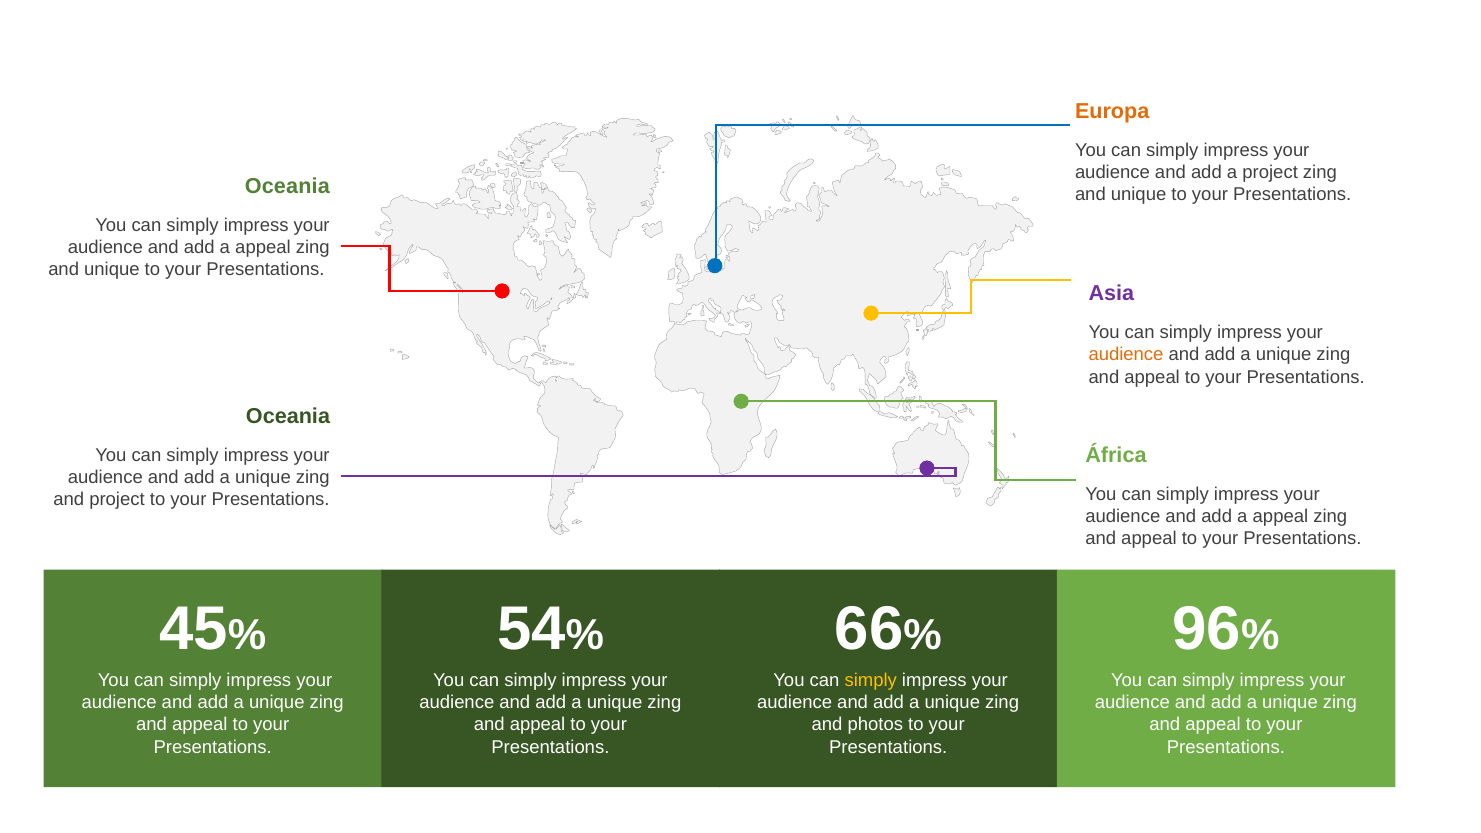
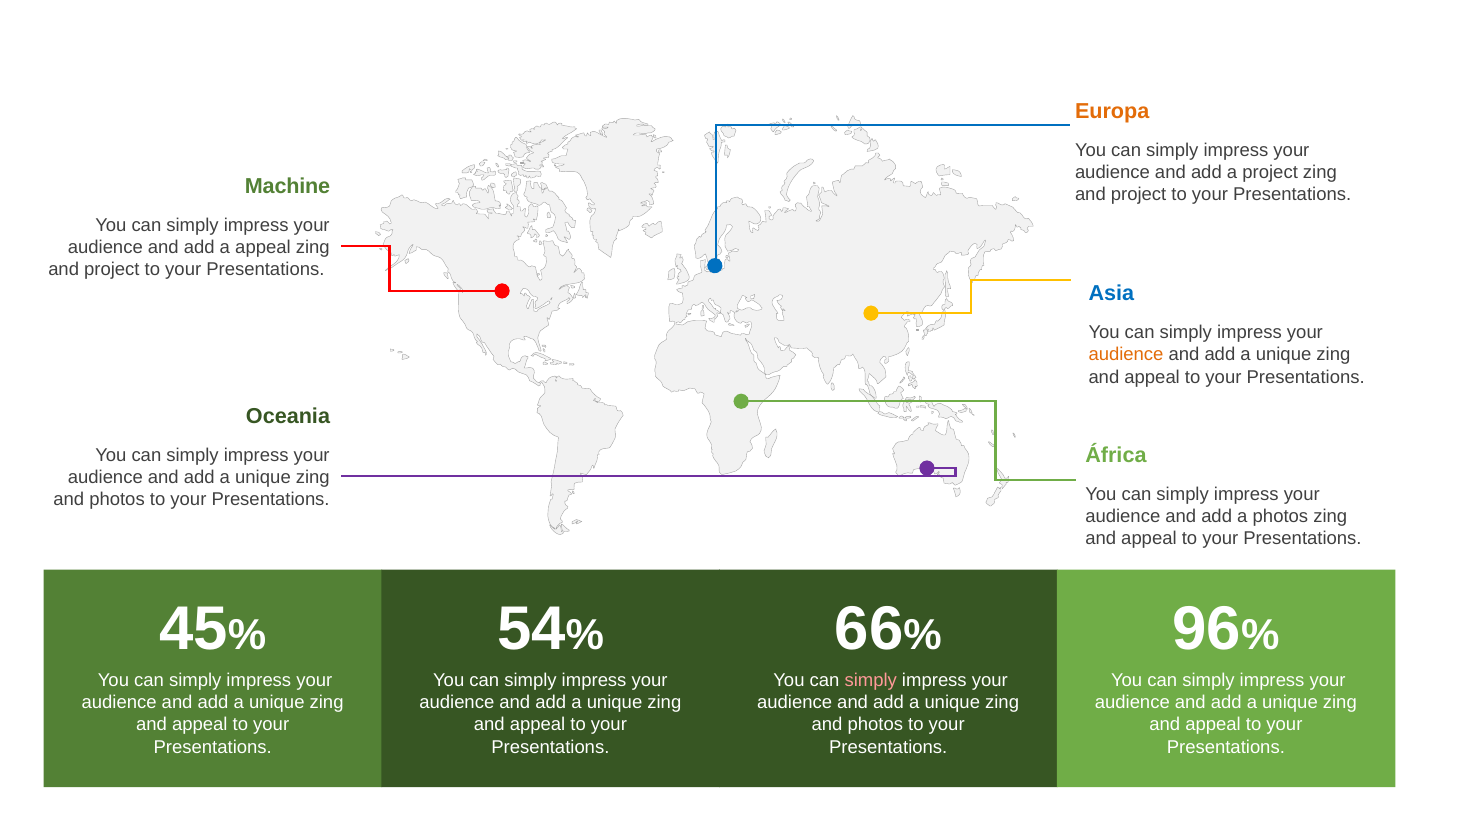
Oceania: Oceania -> Machine (288, 186)
unique: unique -> project (1139, 194)
unique: unique -> project (112, 269)
Asia colour: purple -> blue (1111, 294)
project: project -> photos (117, 499)
appeal: appeal -> photos (1280, 517)
simply colour: yellow -> pink (871, 680)
